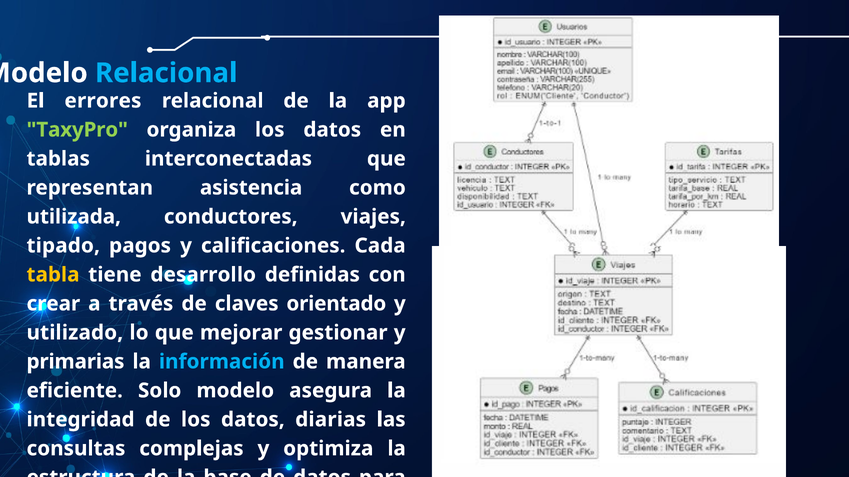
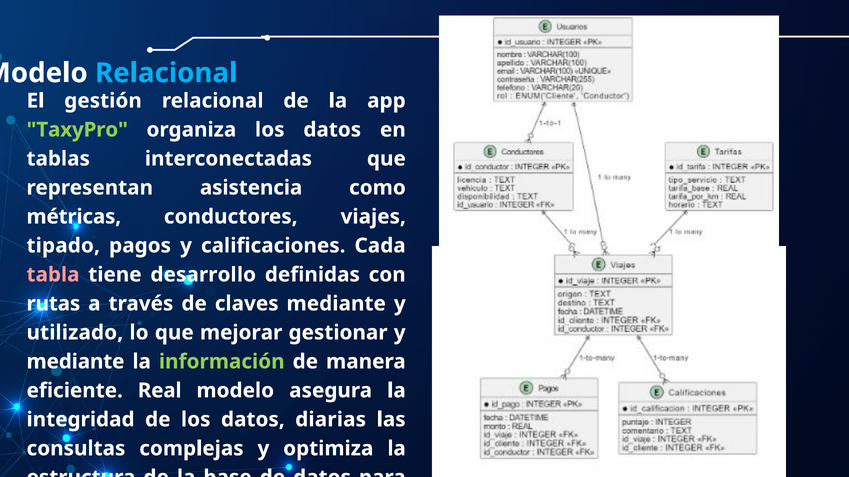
errores: errores -> gestión (103, 101)
utilizada: utilizada -> métricas (74, 217)
tabla colour: yellow -> pink (53, 275)
crear: crear -> rutas (53, 304)
claves orientado: orientado -> mediante (336, 304)
primarias: primarias -> mediante (75, 362)
información colour: light blue -> light green (222, 362)
Solo: Solo -> Real (160, 391)
